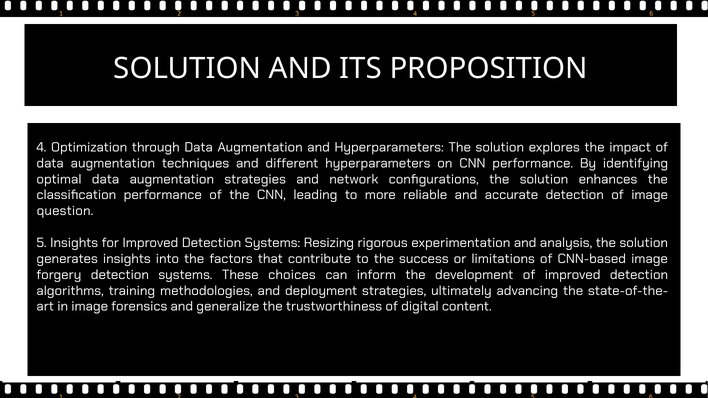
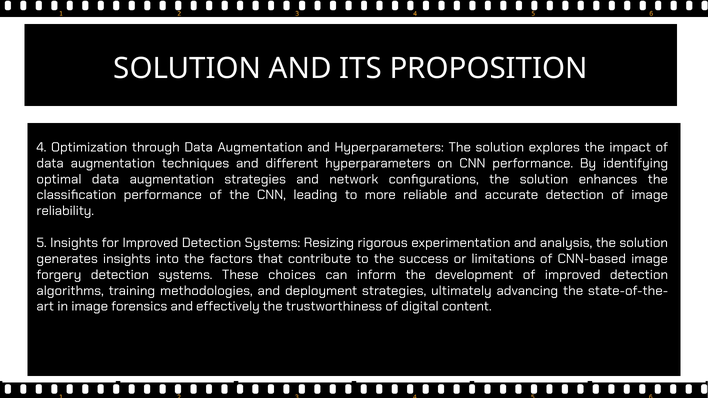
question: question -> reliability (65, 211)
generalize: generalize -> effectively (228, 307)
